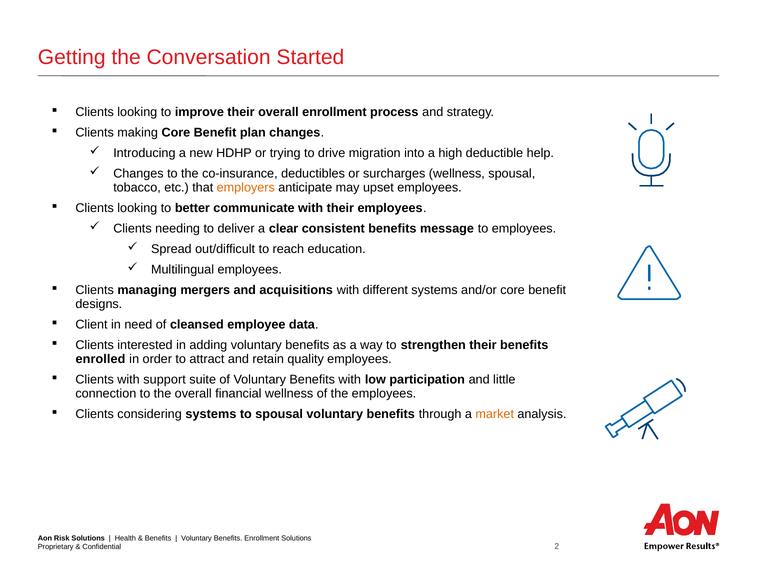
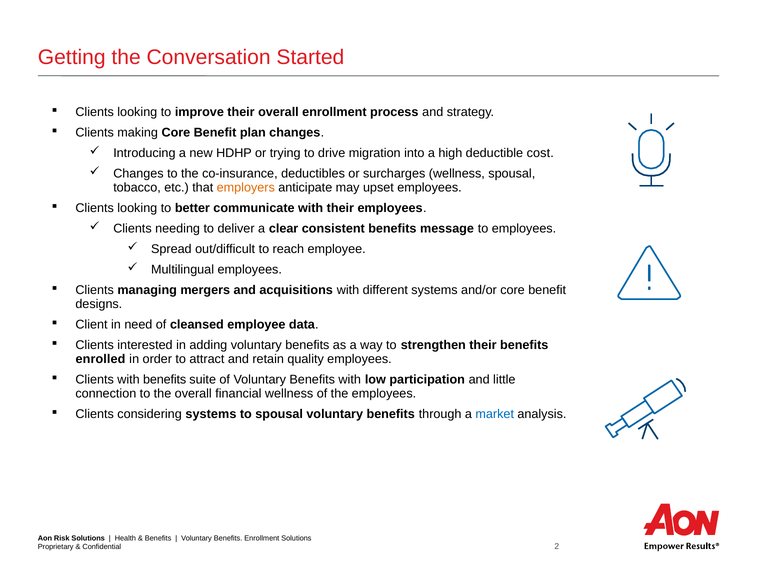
help: help -> cost (540, 153)
reach education: education -> employee (337, 249)
with support: support -> benefits (165, 379)
market colour: orange -> blue (495, 414)
